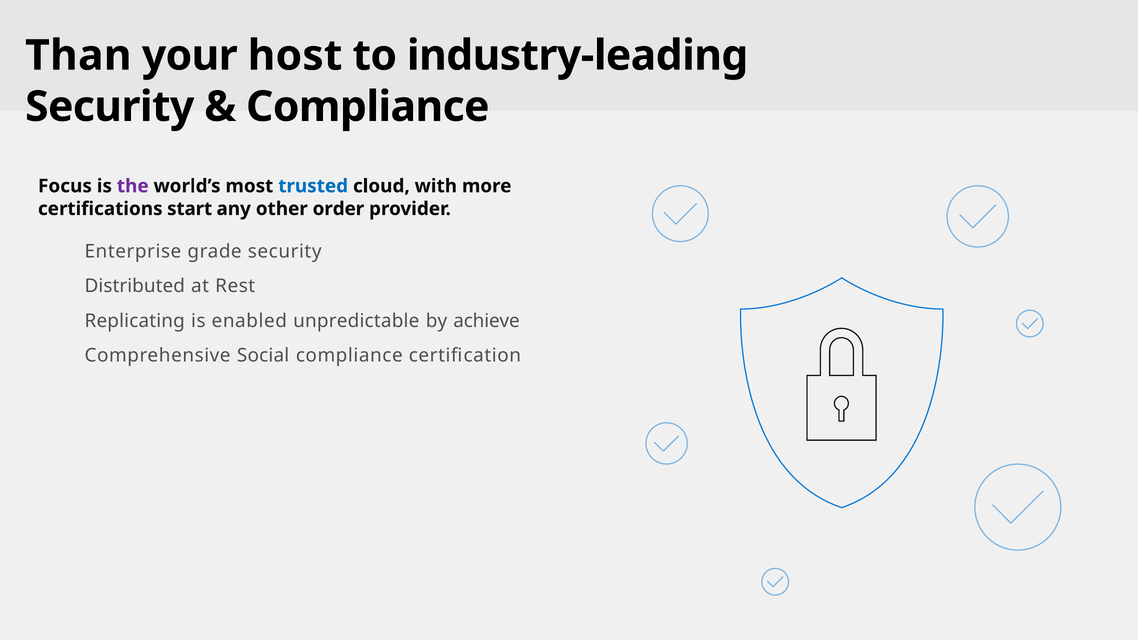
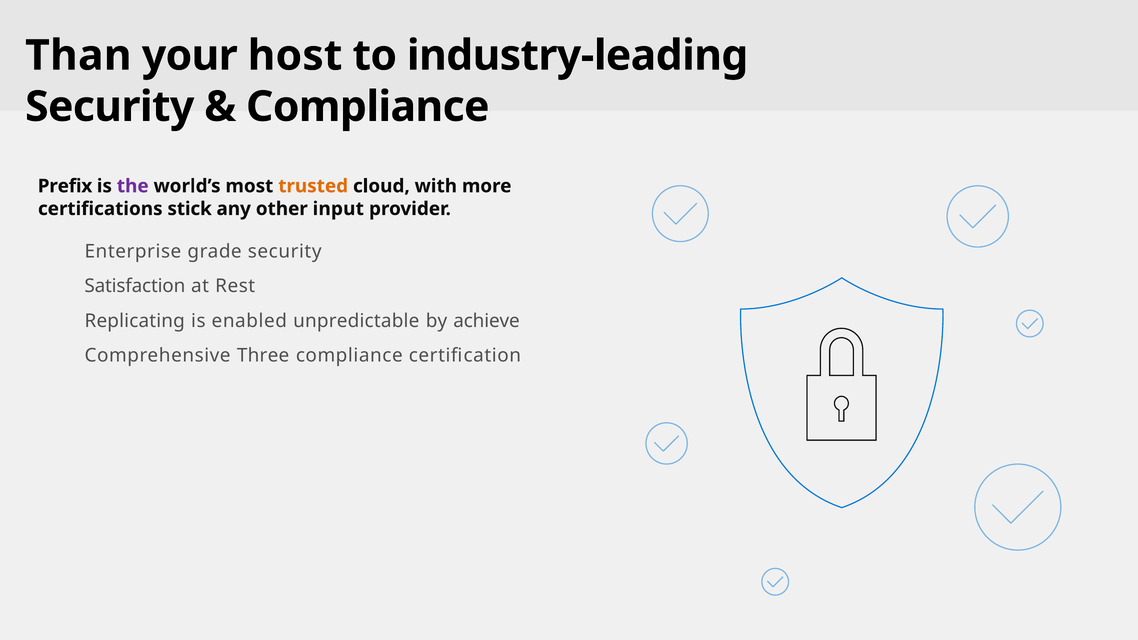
Focus: Focus -> Prefix (65, 186)
trusted colour: blue -> orange (313, 186)
start: start -> stick (190, 209)
order: order -> input (338, 209)
Distributed: Distributed -> Satisfaction (135, 286)
Social: Social -> Three (263, 355)
